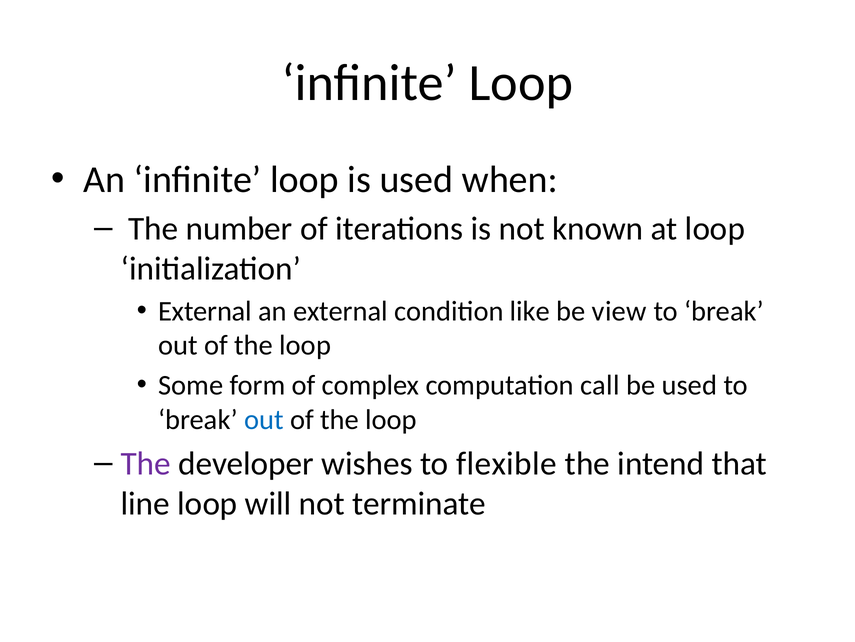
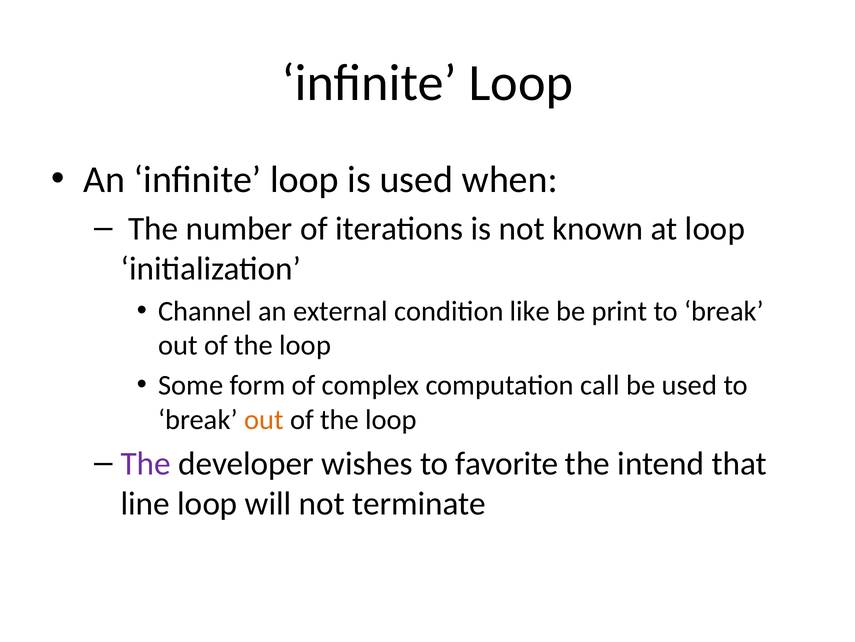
External: External -> Channel (205, 311)
view: view -> print (620, 311)
out colour: blue -> orange (264, 419)
flexible: flexible -> favorite (507, 463)
